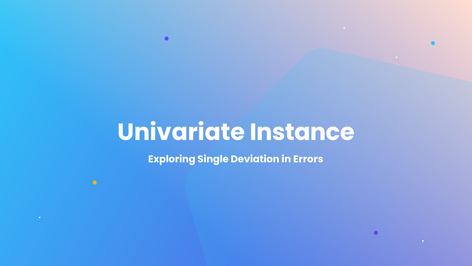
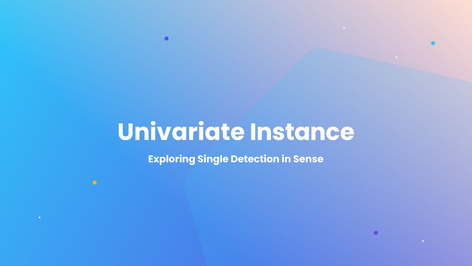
Deviation: Deviation -> Detection (255, 159)
Errors: Errors -> Sense (308, 159)
